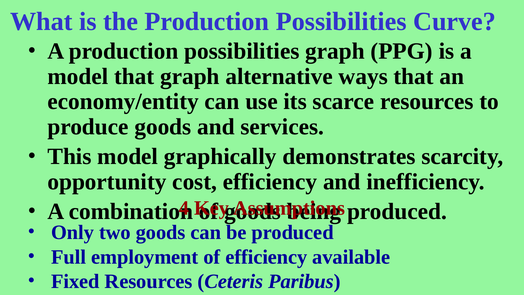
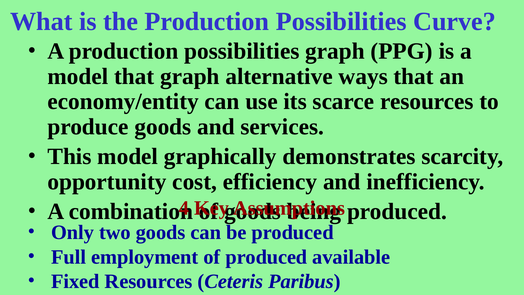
of efficiency: efficiency -> produced (266, 257)
